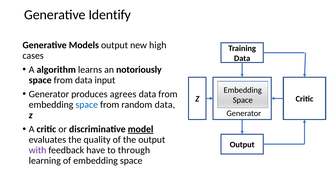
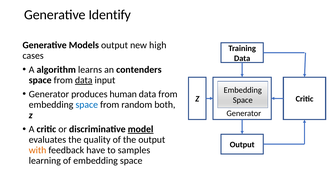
notoriously: notoriously -> contenders (139, 69)
data underline: none -> present (84, 80)
agrees: agrees -> human (123, 94)
random data: data -> both (165, 104)
with colour: purple -> orange (38, 150)
through: through -> samples (134, 150)
